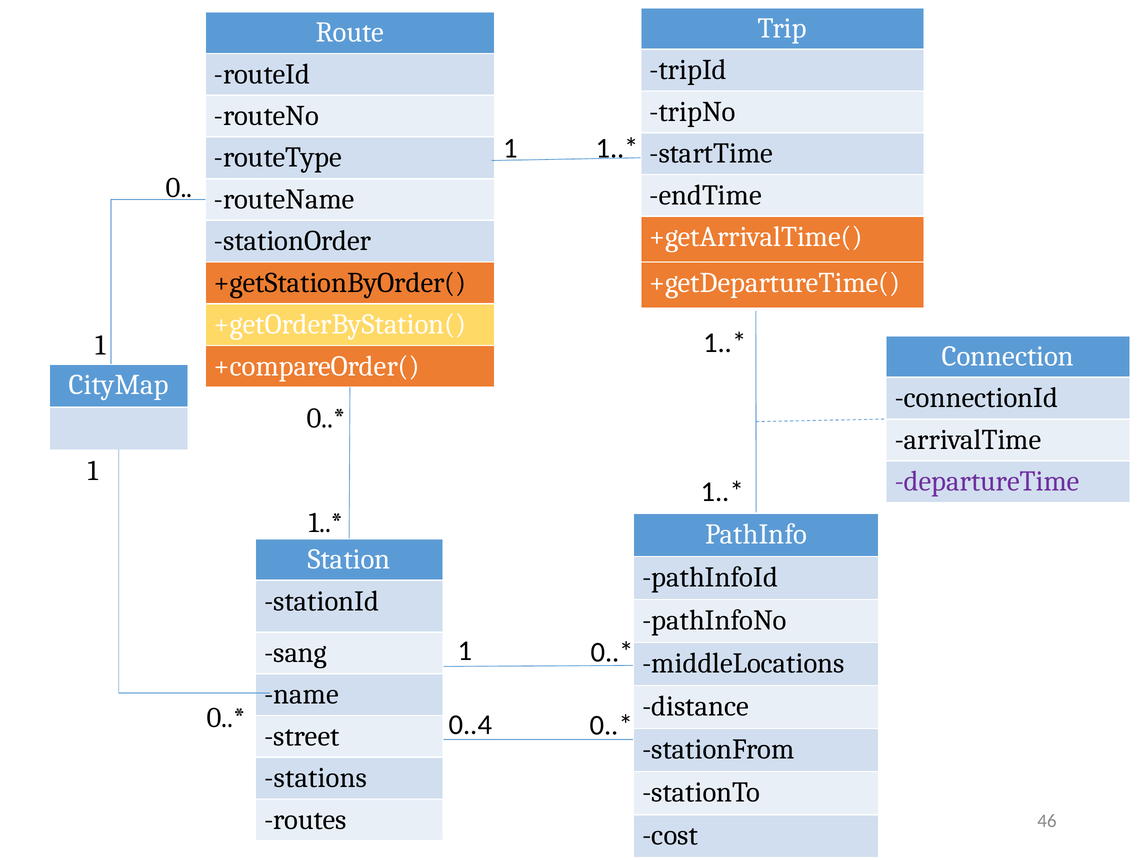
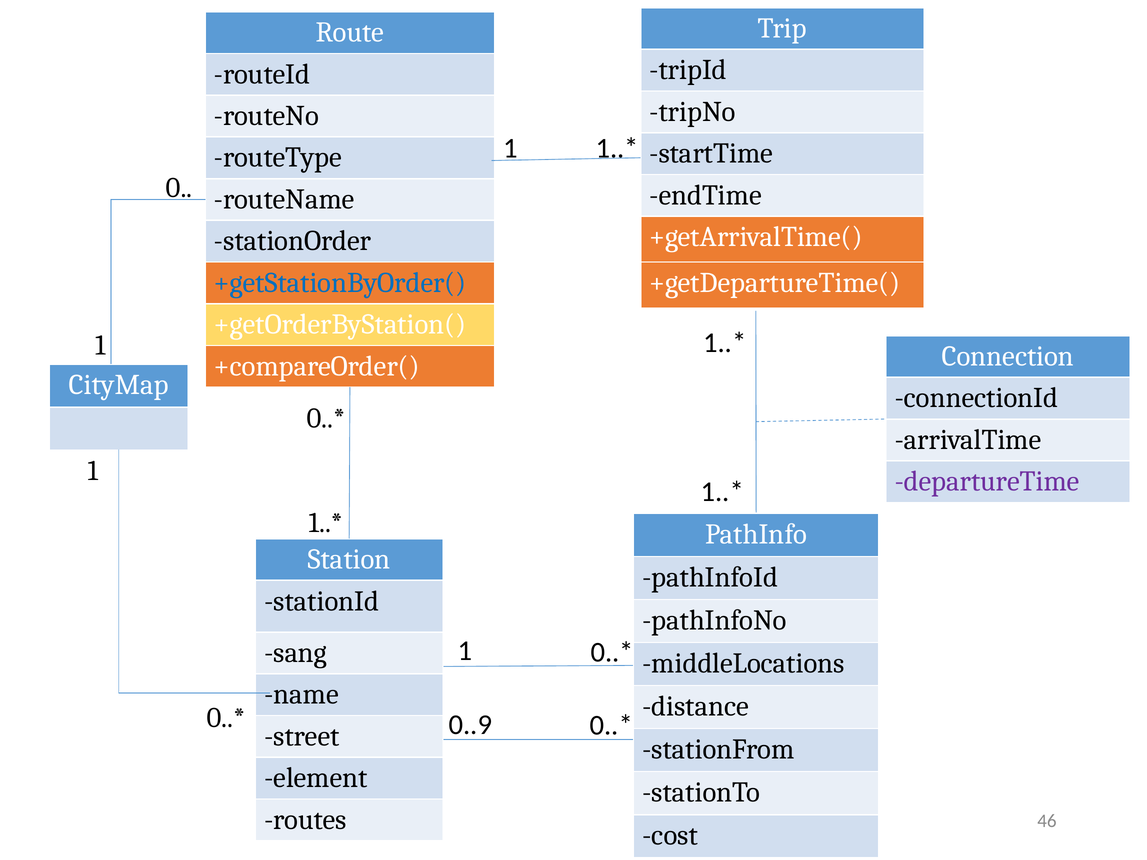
+getStationByOrder( colour: black -> blue (340, 283)
0..4: 0..4 -> 0..9 (470, 725)
stations: stations -> element (316, 778)
